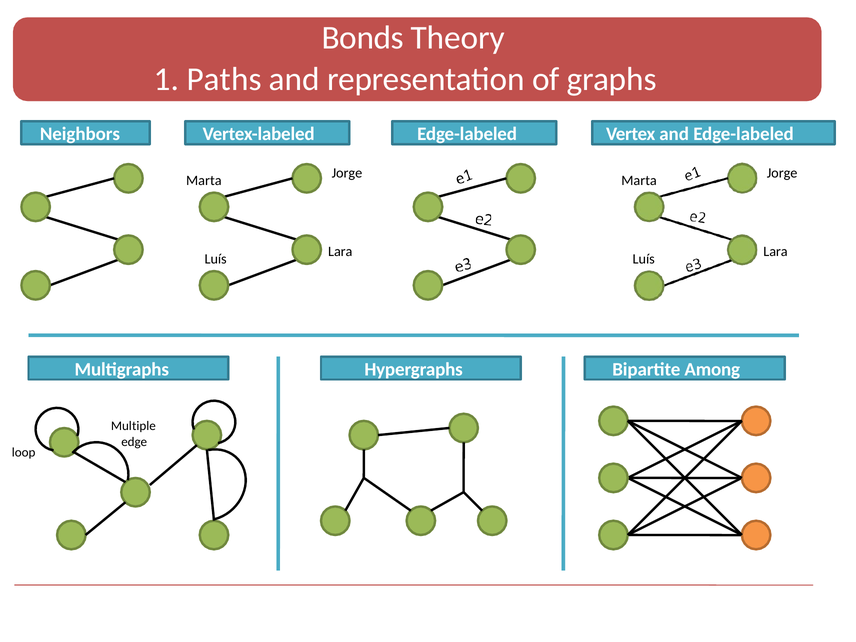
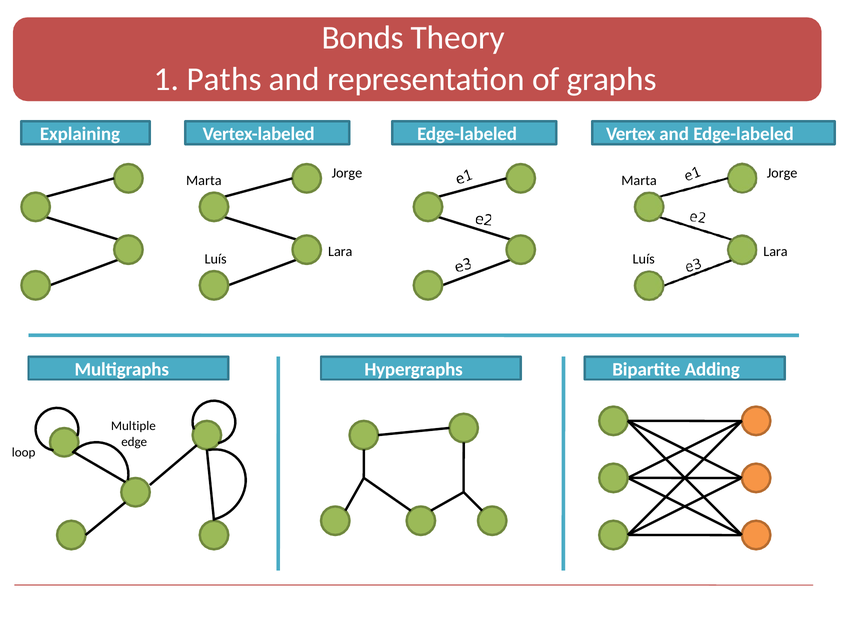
Neighbors: Neighbors -> Explaining (80, 134)
Among: Among -> Adding (712, 369)
